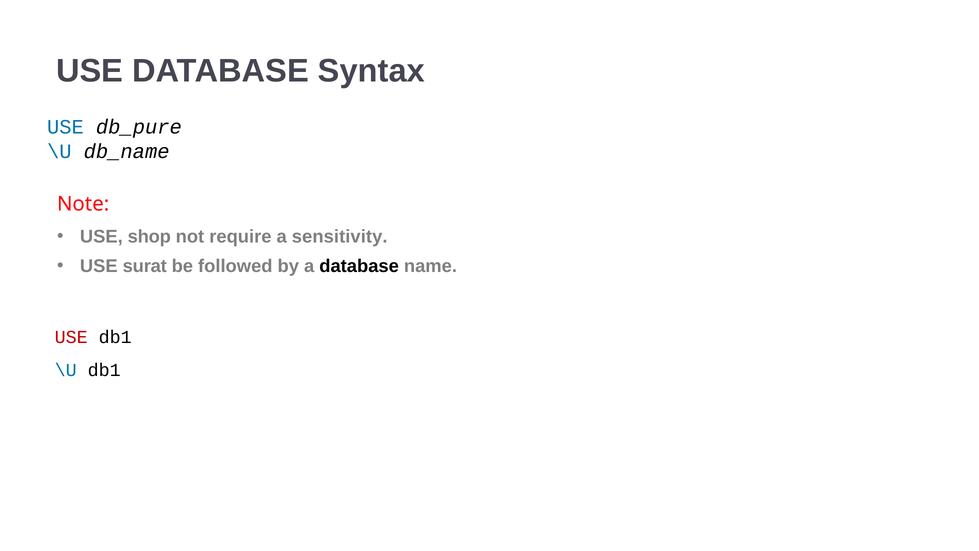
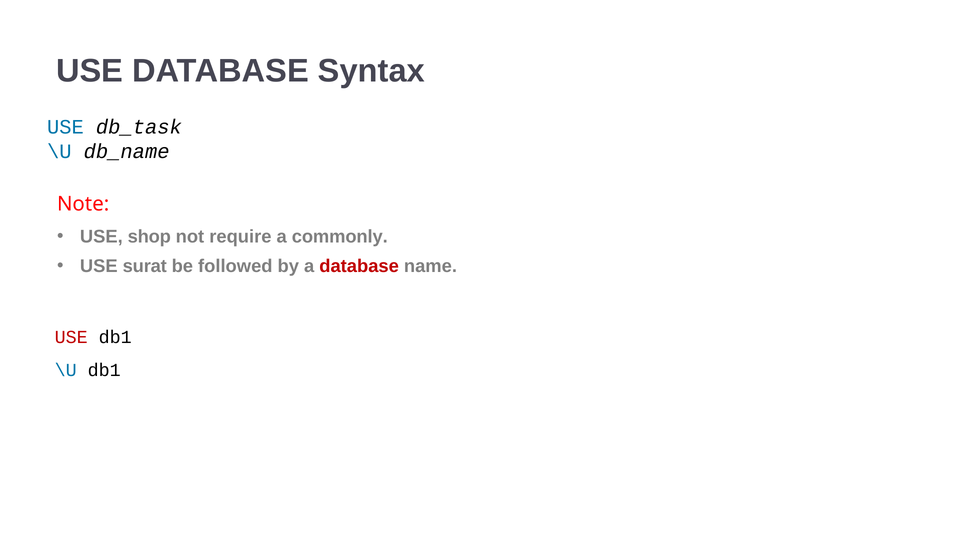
db_pure: db_pure -> db_task (139, 127)
sensitivity: sensitivity -> commonly (340, 237)
database colour: black -> red (359, 266)
